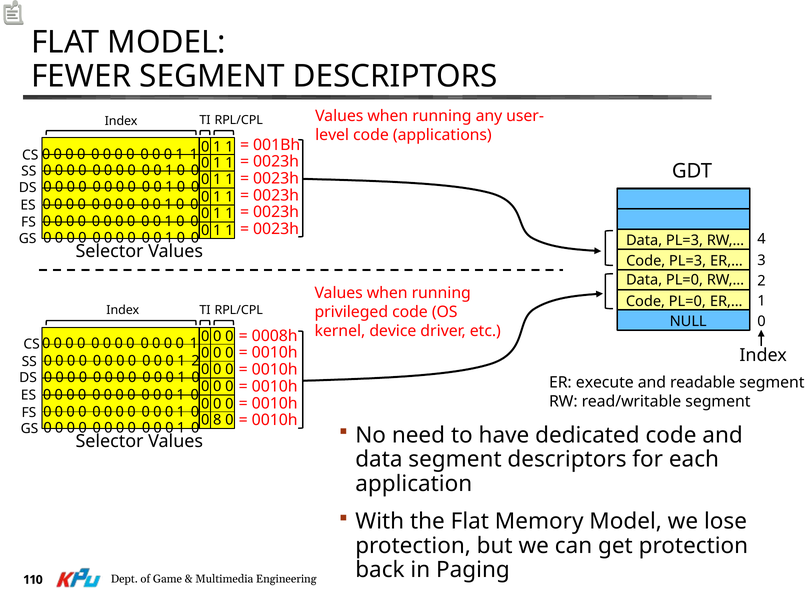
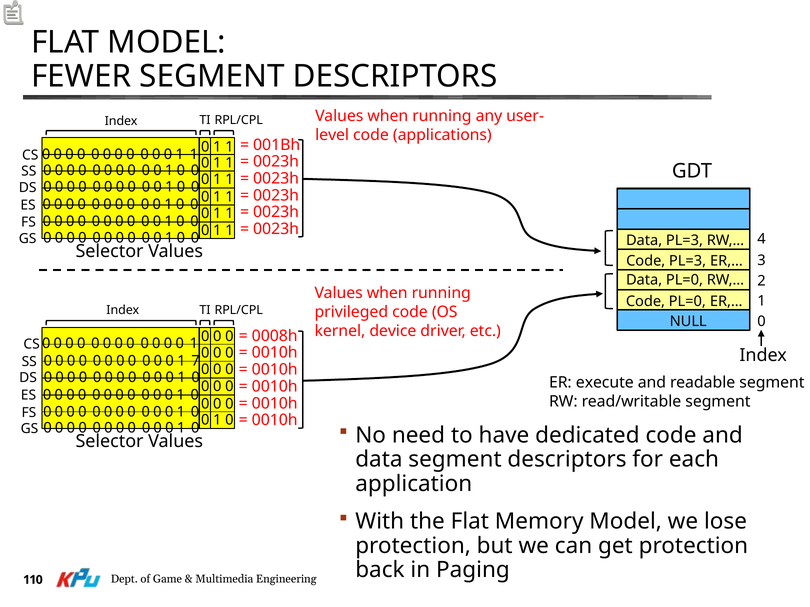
2: 2 -> 7 (195, 361)
8: 8 -> 1 (217, 420)
